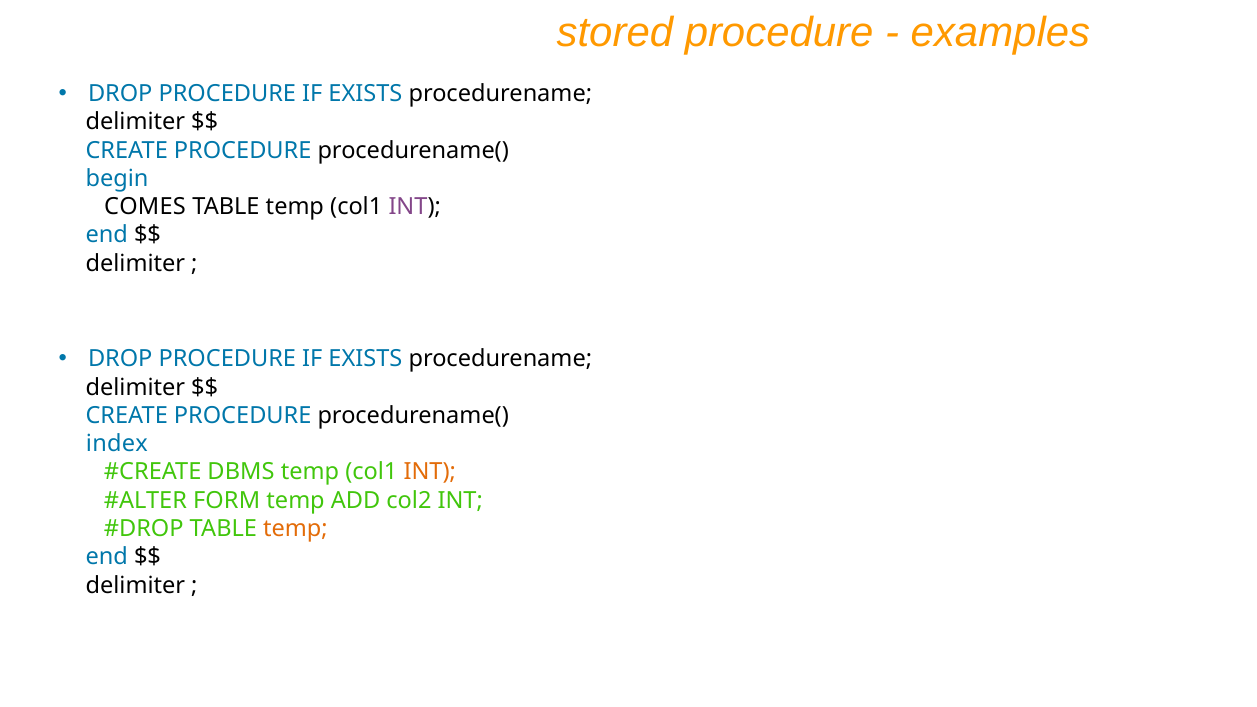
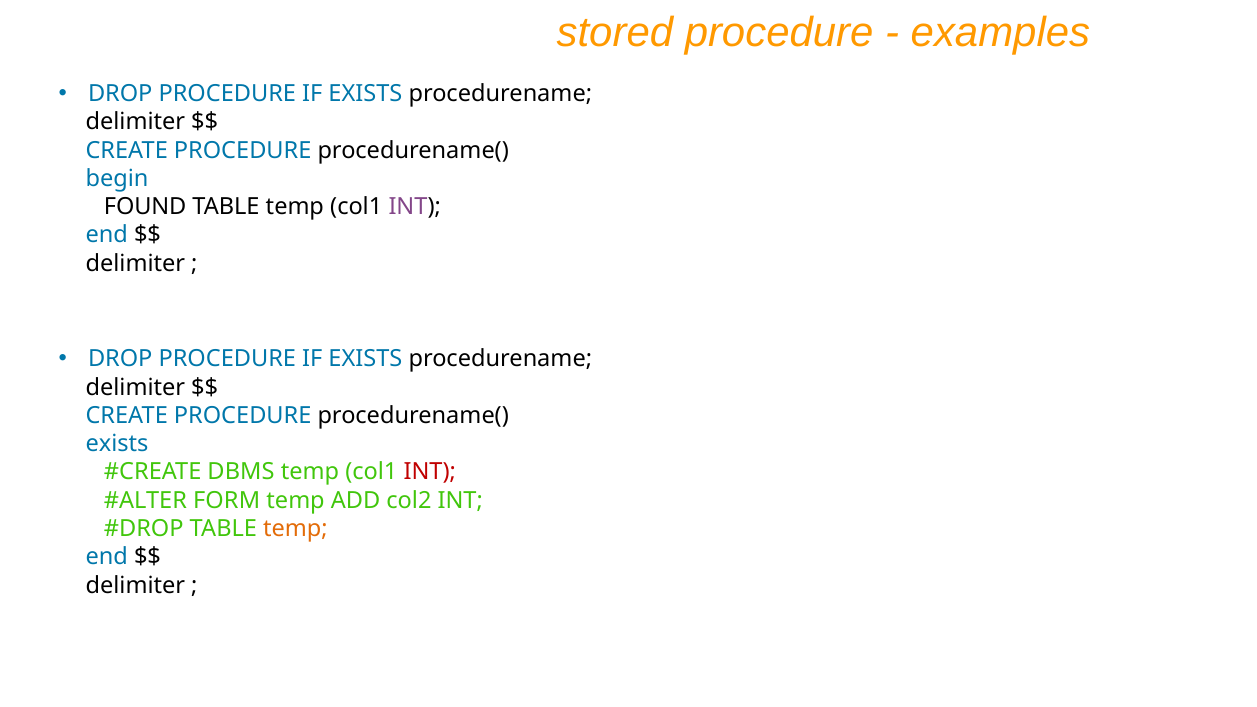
COMES: COMES -> FOUND (145, 207)
index: index -> exists (117, 444)
INT colour: orange -> red (430, 472)
